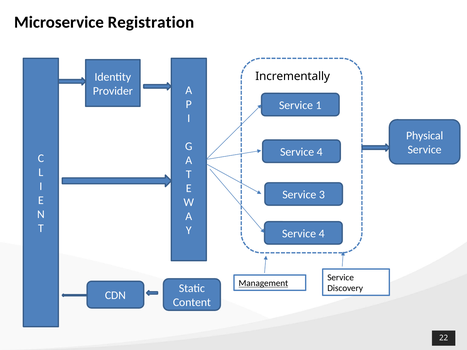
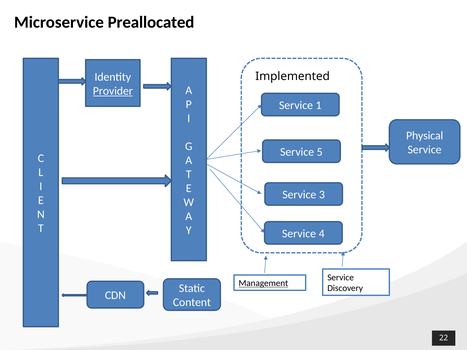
Registration: Registration -> Preallocated (151, 22)
Incrementally: Incrementally -> Implemented (293, 76)
Provider underline: none -> present (113, 91)
4: 4 -> 5 (320, 152)
